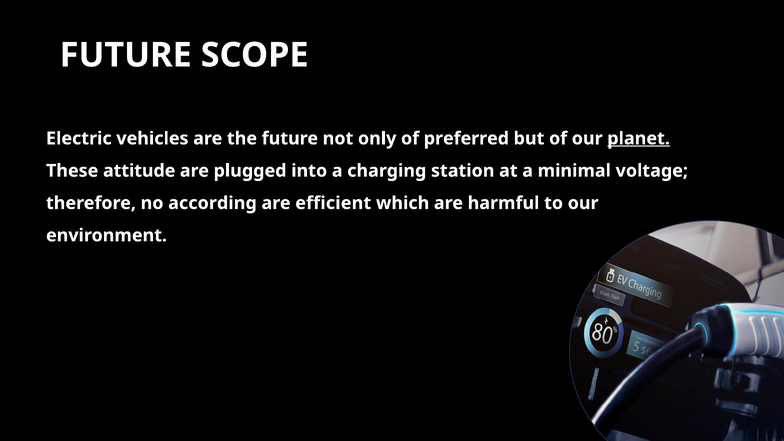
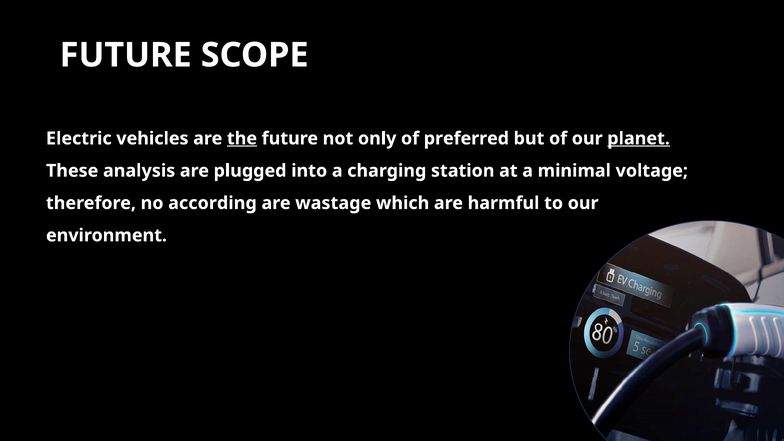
the underline: none -> present (242, 138)
attitude: attitude -> analysis (139, 171)
efficient: efficient -> wastage (333, 203)
